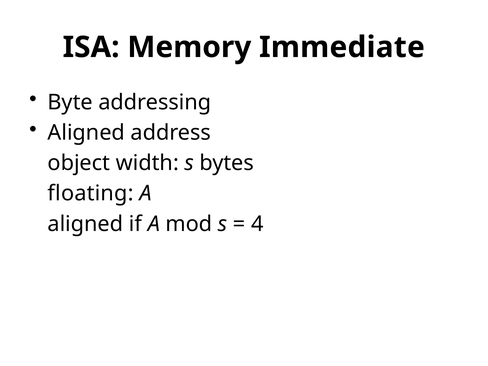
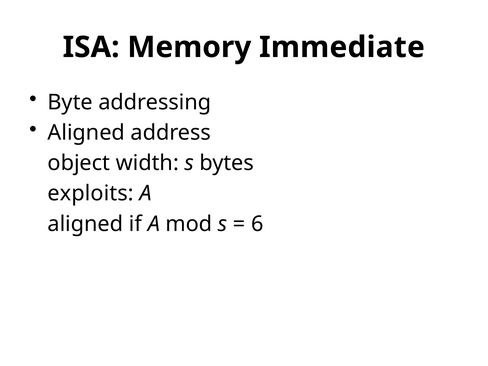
floating: floating -> exploits (91, 193)
4: 4 -> 6 (257, 224)
